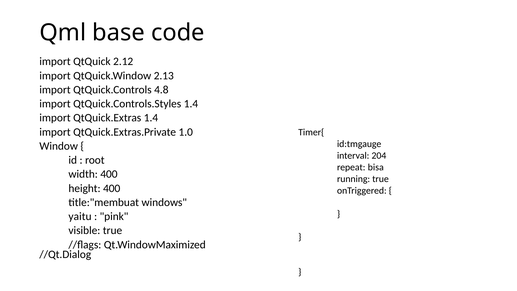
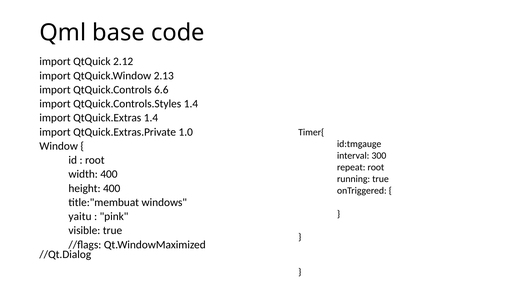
4.8: 4.8 -> 6.6 (161, 90)
204: 204 -> 300 (379, 156)
repeat bisa: bisa -> root (376, 167)
